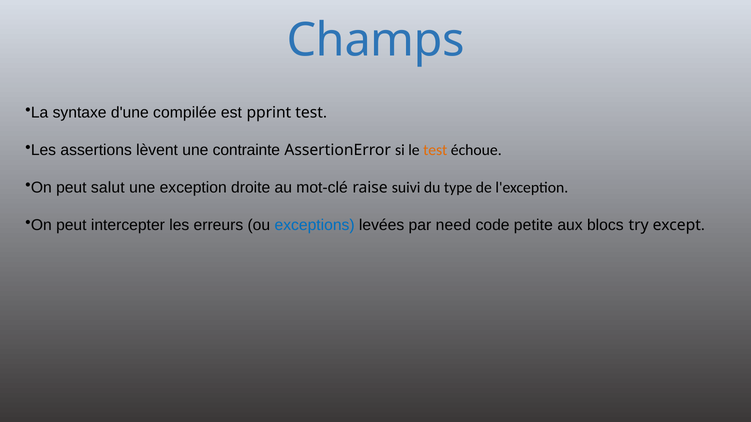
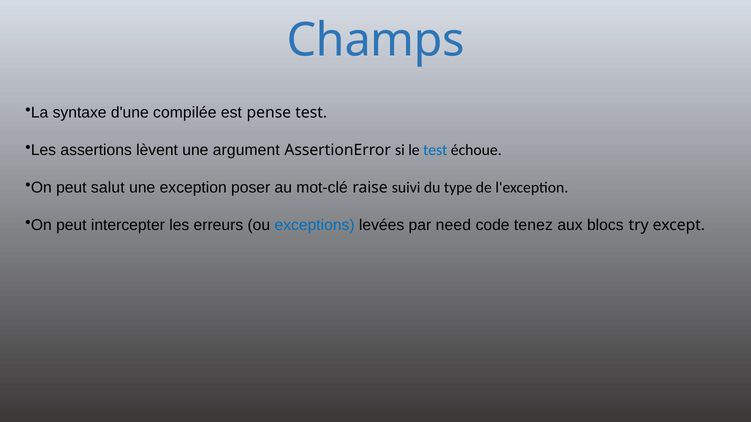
pprint: pprint -> pense (269, 113)
contrainte: contrainte -> argument (246, 150)
test colour: orange -> blue (435, 150)
droite: droite -> poser (251, 188)
petite: petite -> tenez (533, 225)
